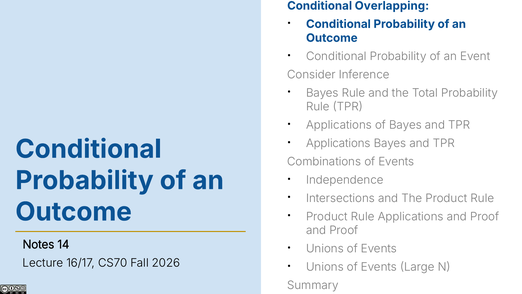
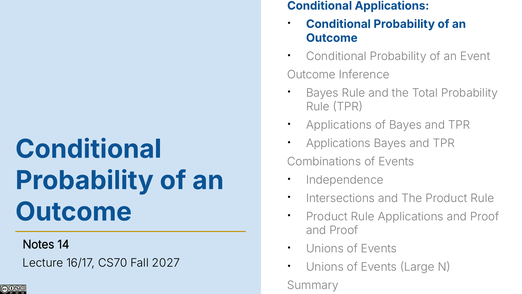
Conditional Overlapping: Overlapping -> Applications (392, 6)
Consider: Consider -> Outcome (311, 74)
2026: 2026 -> 2027 (166, 263)
